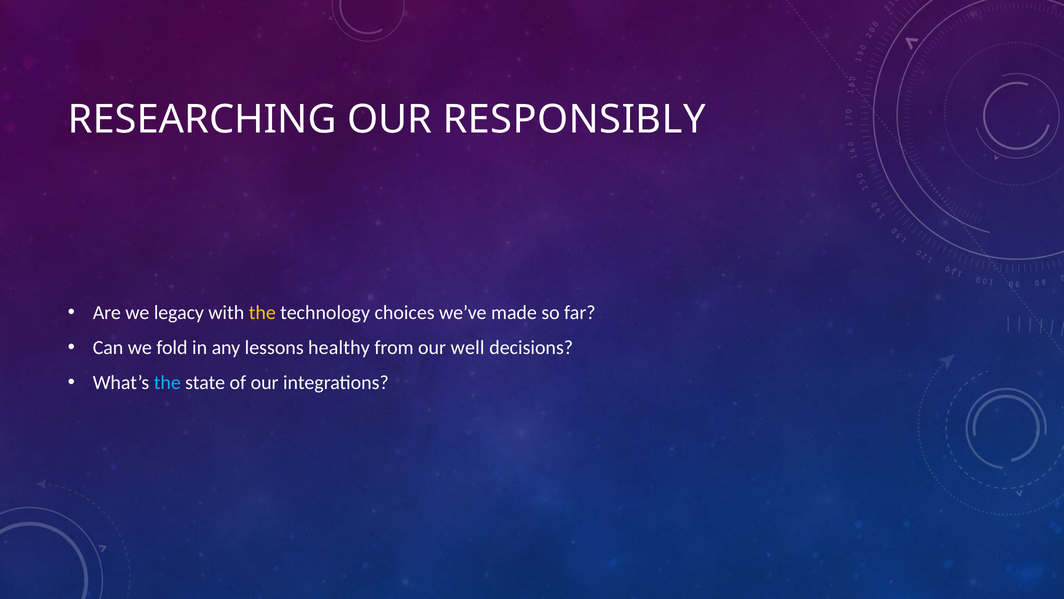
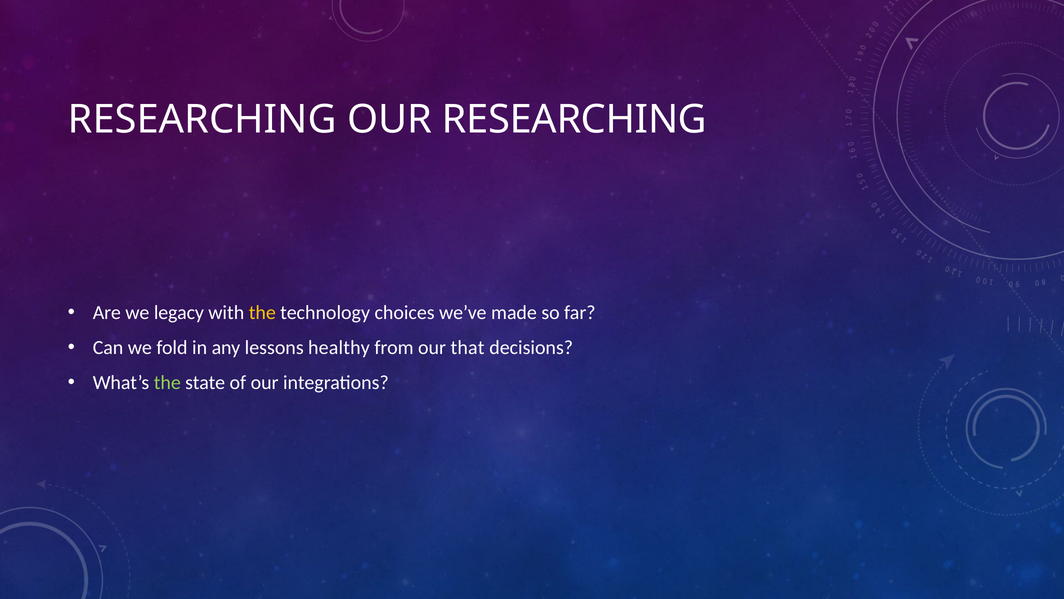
OUR RESPONSIBLY: RESPONSIBLY -> RESEARCHING (574, 120)
well: well -> that (468, 348)
the colour: light blue -> light green (167, 383)
